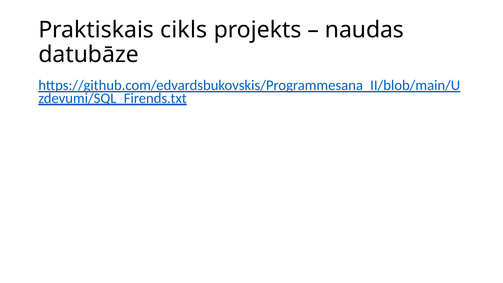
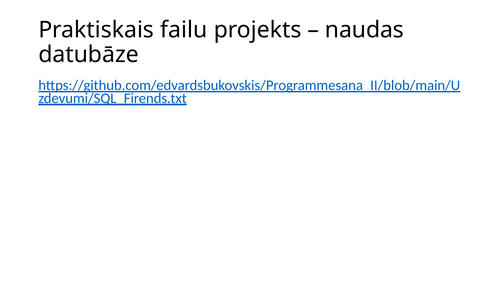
cikls: cikls -> failu (184, 30)
